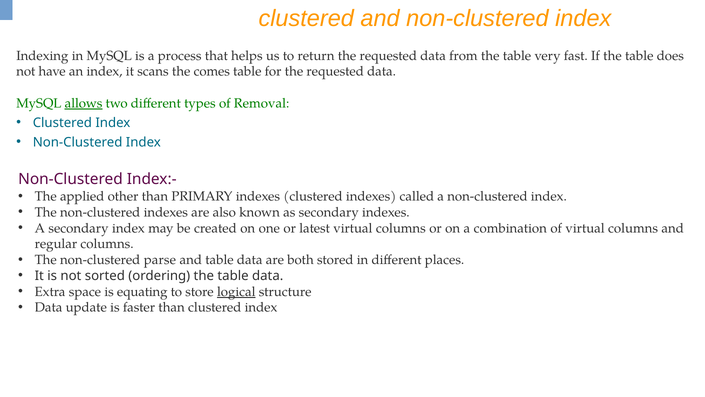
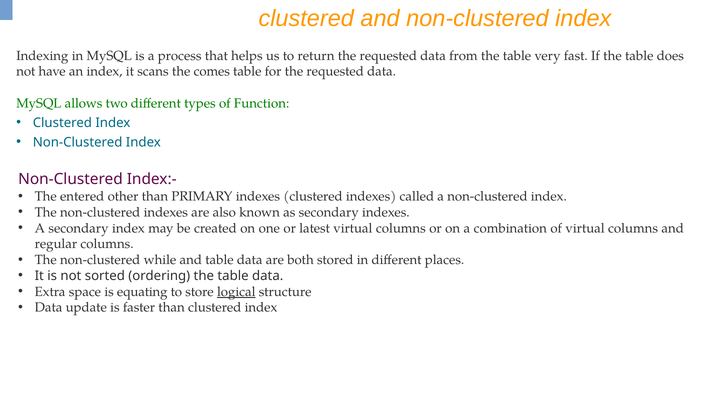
allows underline: present -> none (84, 103)
Removal: Removal -> Function (262, 103)
applied: applied -> entered (82, 196)
parse: parse -> while (160, 260)
